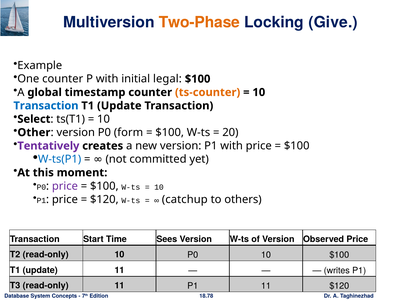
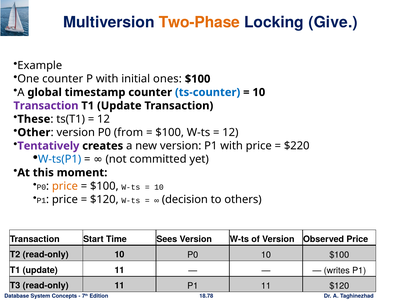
legal: legal -> ones (167, 79)
ts-counter colour: orange -> blue (208, 92)
Transaction colour: blue -> purple (46, 106)
Select: Select -> These (34, 119)
10: 10 -> 12 (104, 119)
form: form -> from (128, 132)
20: 20 -> 12 (230, 132)
$100: $100 -> $220 (297, 146)
price colour: purple -> orange (65, 186)
catchup: catchup -> decision (185, 199)
